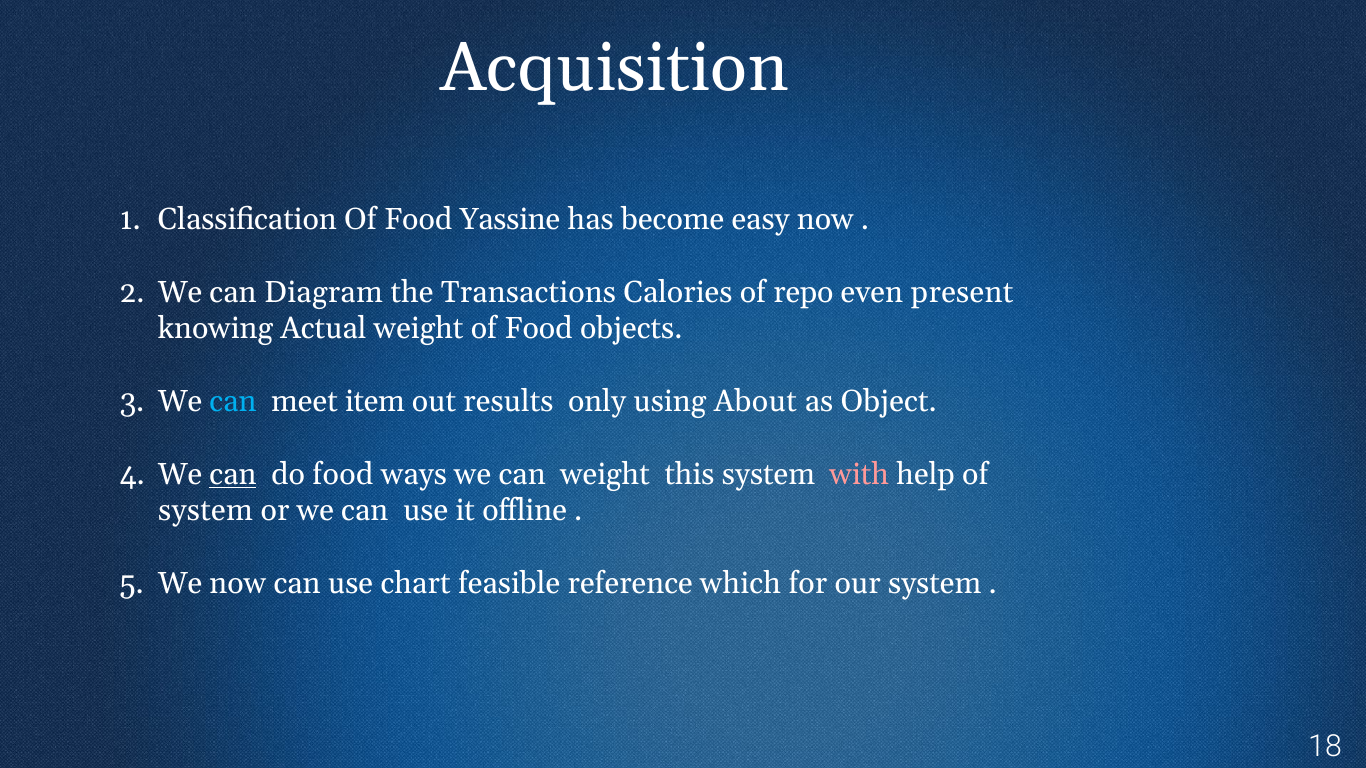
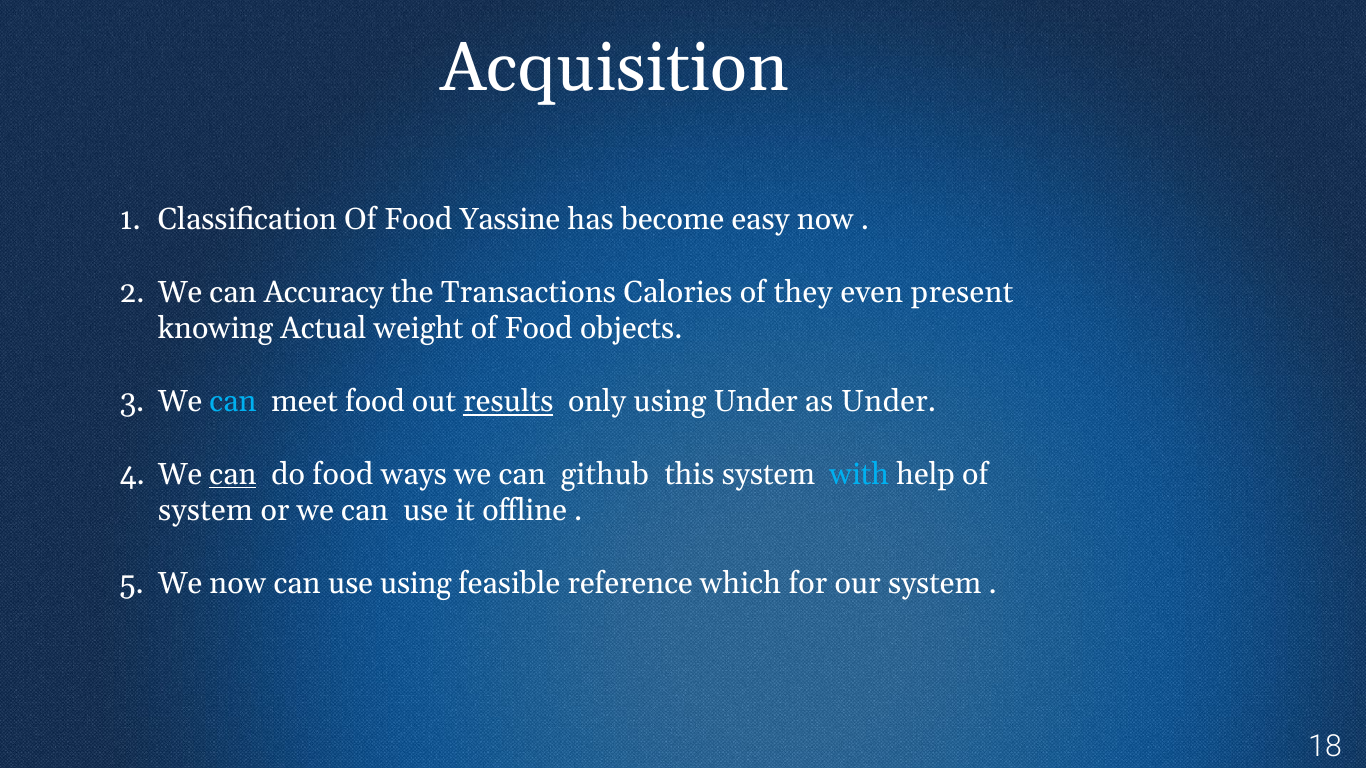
Diagram: Diagram -> Accuracy (324, 293)
repo: repo -> they (803, 293)
meet item: item -> food (375, 402)
results underline: none -> present (508, 402)
using About: About -> Under (756, 402)
as Object: Object -> Under (889, 402)
can weight: weight -> github (605, 475)
with colour: pink -> light blue (859, 475)
use chart: chart -> using (416, 584)
